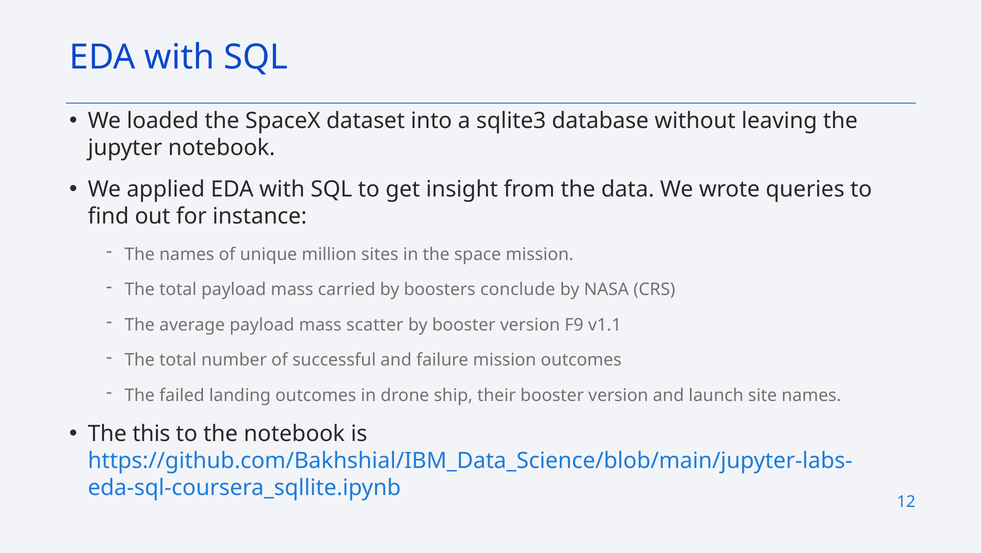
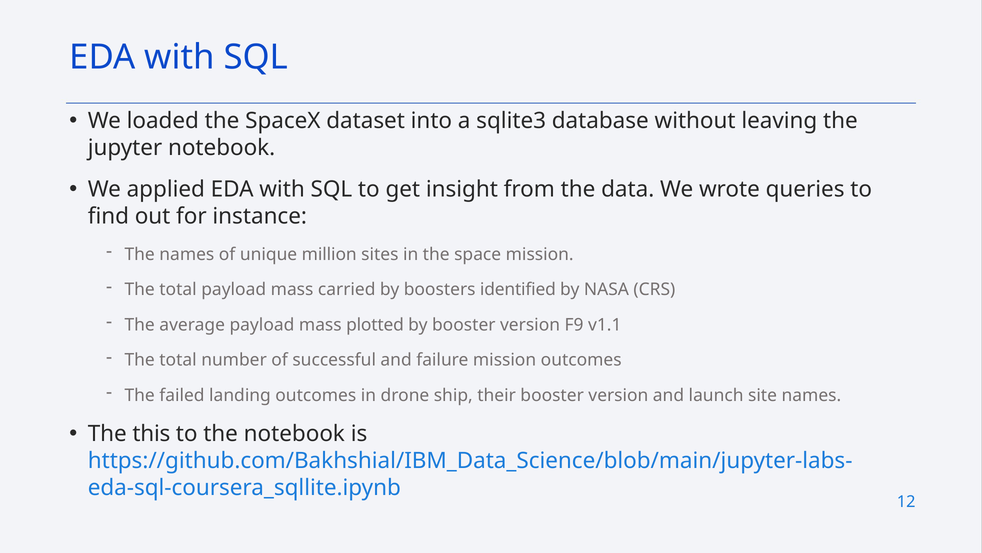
conclude: conclude -> identified (518, 289)
scatter: scatter -> plotted (375, 324)
